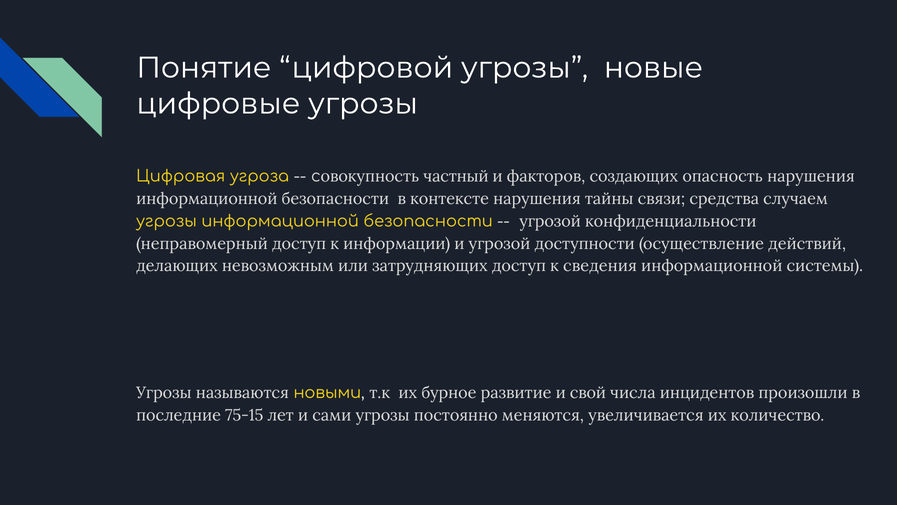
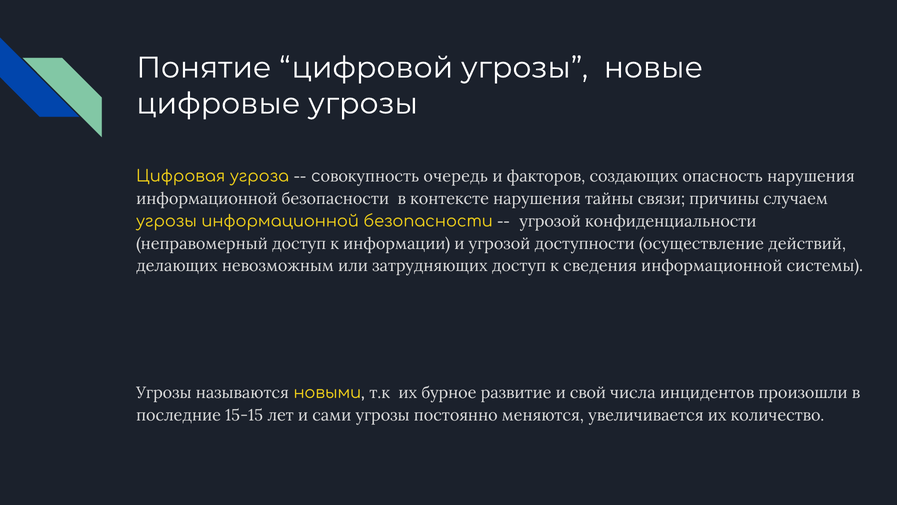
частный: частный -> очередь (456, 176)
средства: средства -> причины (724, 199)
75-15: 75-15 -> 15-15 (244, 415)
